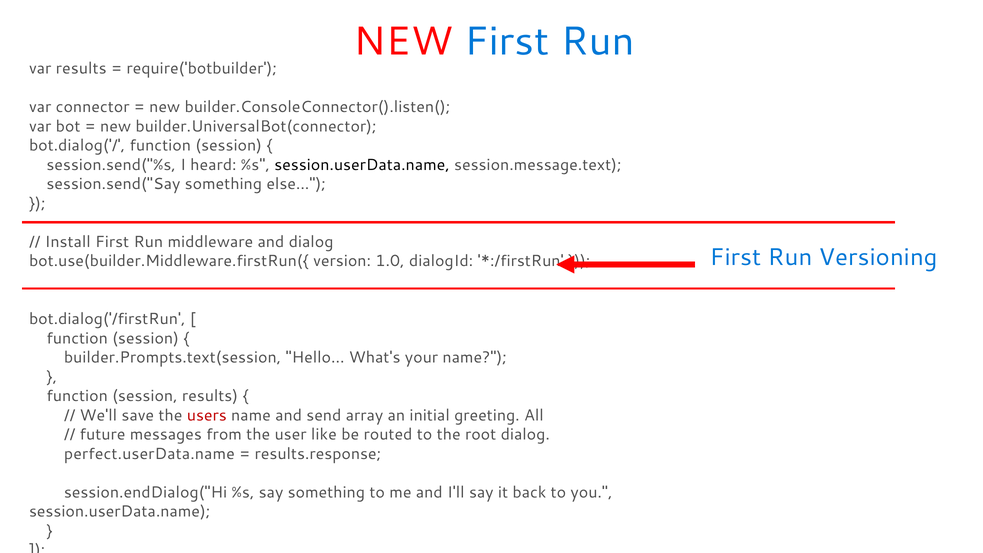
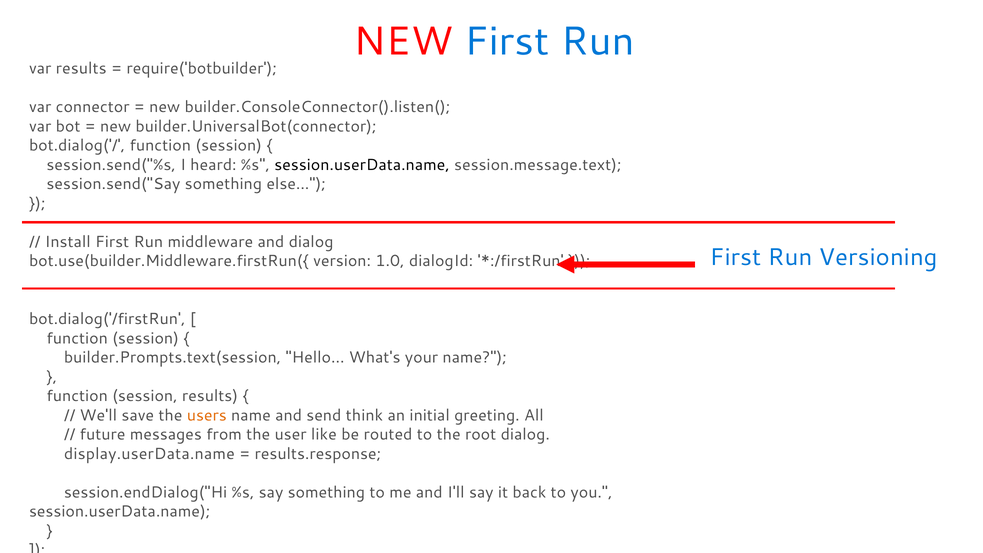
users colour: red -> orange (207, 415)
array: array -> think (364, 415)
perfect.userData.name: perfect.userData.name -> display.userData.name (149, 454)
